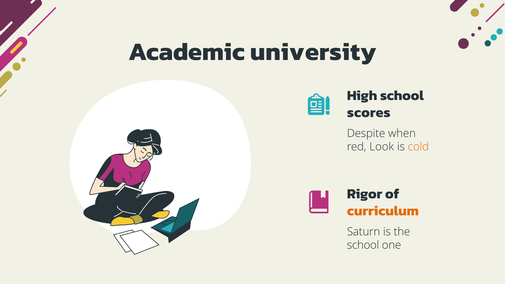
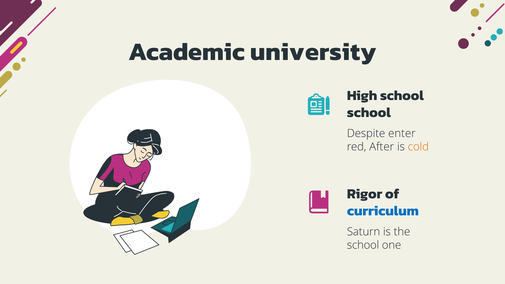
scores: scores -> school (369, 112)
when: when -> enter (402, 133)
Look: Look -> After (382, 147)
curriculum colour: orange -> blue (383, 211)
